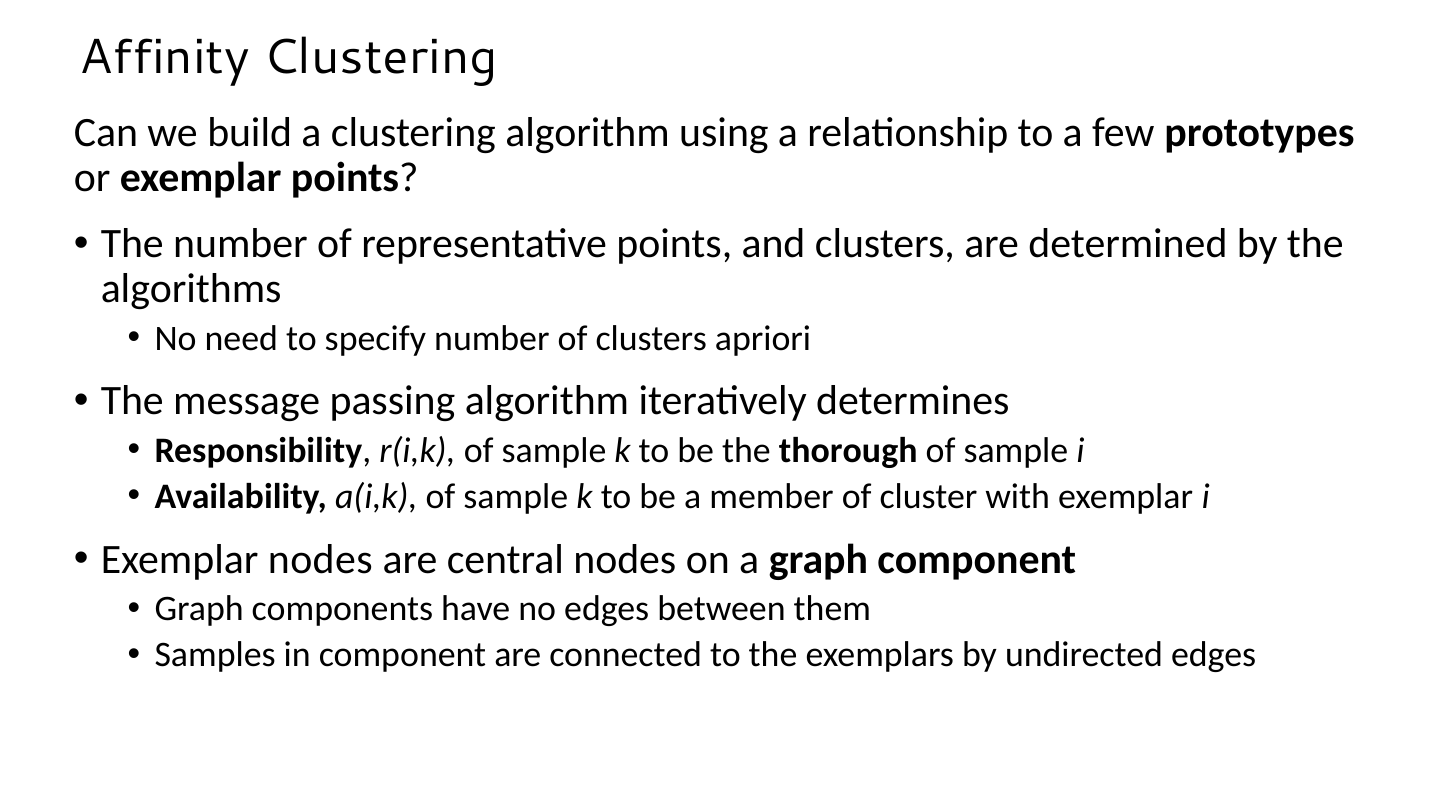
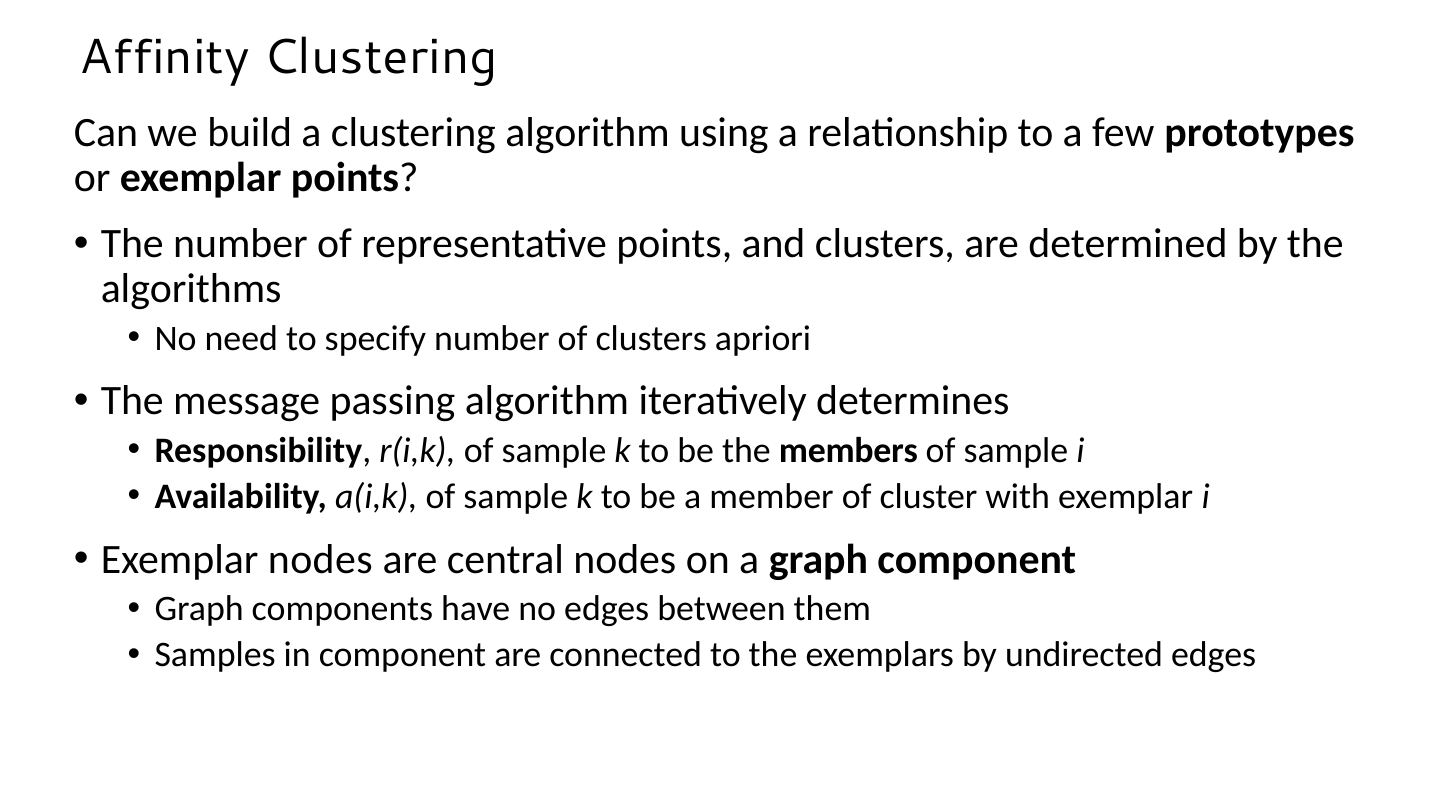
thorough: thorough -> members (848, 451)
